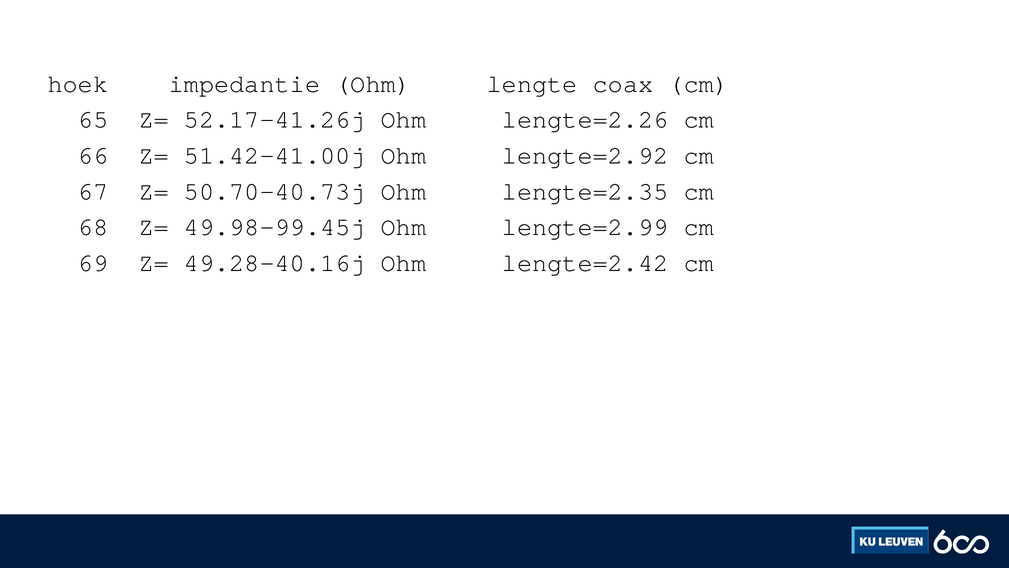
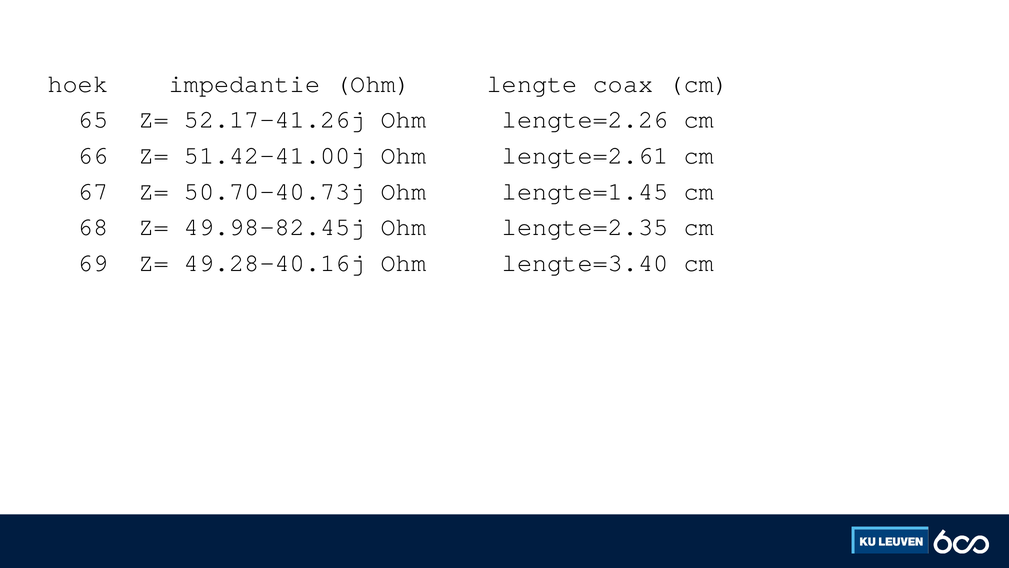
lengte=2.92: lengte=2.92 -> lengte=2.61 (585, 155)
lengte=2.35: lengte=2.35 -> lengte=1.45 (585, 191)
49.98-99.45j: 49.98-99.45j -> 49.98-82.45j (275, 227)
lengte=2.99: lengte=2.99 -> lengte=2.35 (585, 227)
lengte=2.42: lengte=2.42 -> lengte=3.40 (585, 263)
